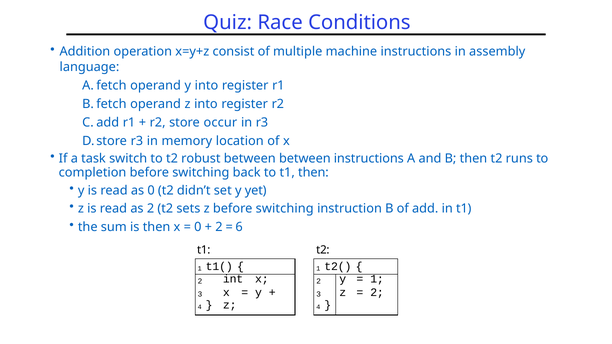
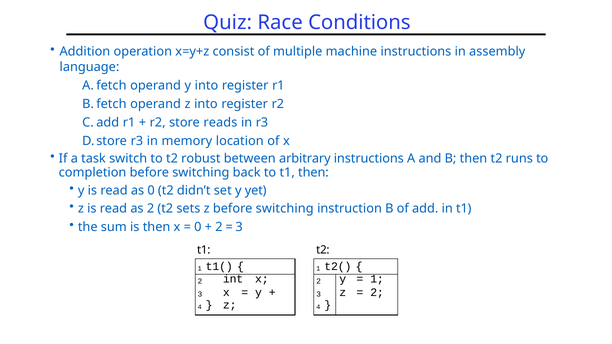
occur: occur -> reads (220, 123)
between between: between -> arbitrary (305, 159)
6: 6 -> 3 (239, 227)
